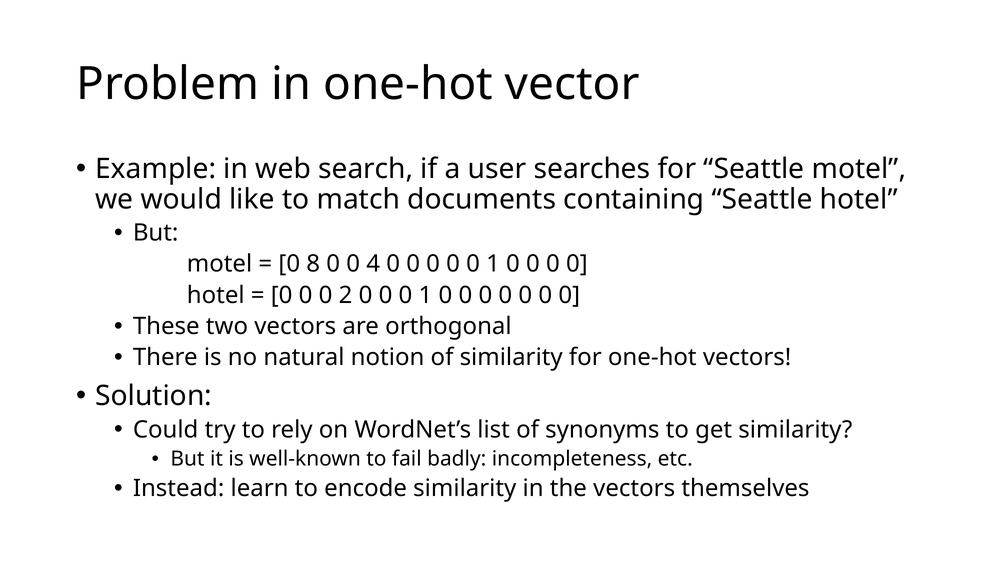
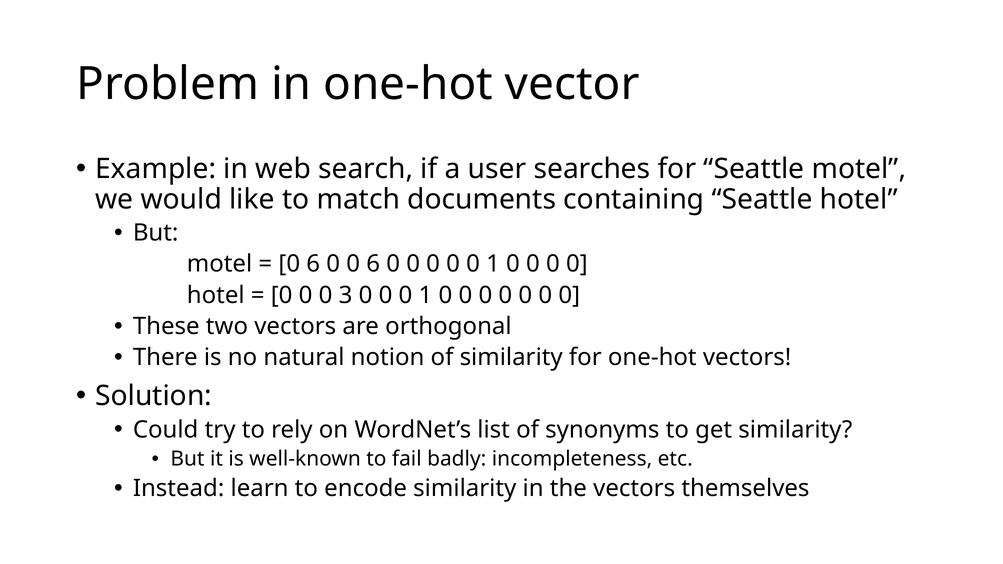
8: 8 -> 6 (313, 264)
0 0 4: 4 -> 6 (373, 264)
2: 2 -> 3 (346, 295)
